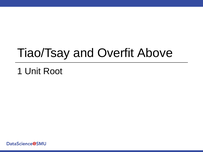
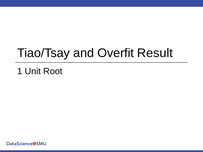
Above: Above -> Result (155, 53)
